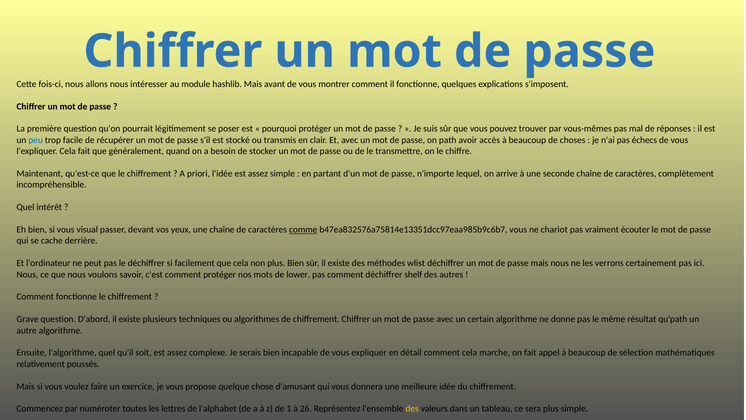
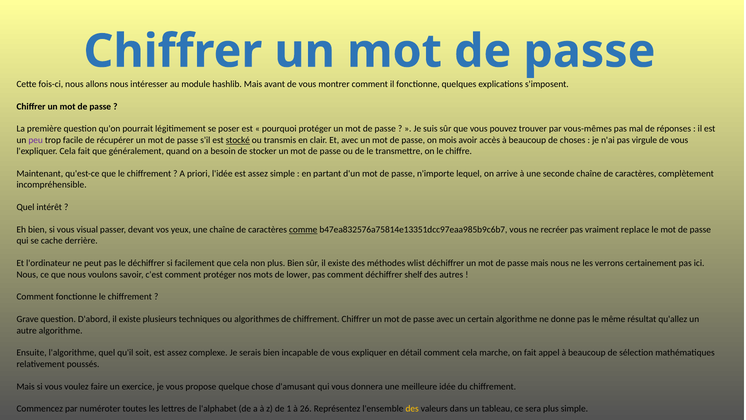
peu colour: blue -> purple (36, 140)
stocké underline: none -> present (238, 140)
path: path -> mois (448, 140)
échecs: échecs -> virgule (644, 140)
chariot: chariot -> recréer (554, 229)
écouter: écouter -> replace (635, 229)
qu'path: qu'path -> qu'allez (673, 319)
